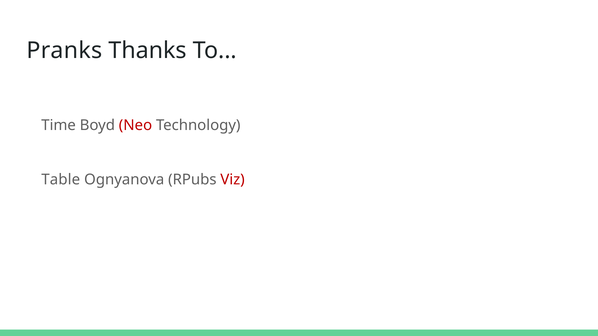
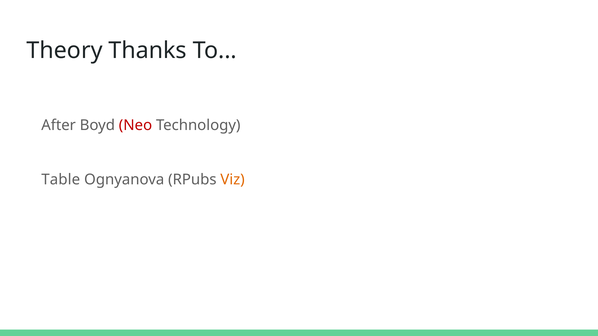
Pranks: Pranks -> Theory (64, 51)
Time: Time -> After (59, 125)
Viz colour: red -> orange (233, 180)
